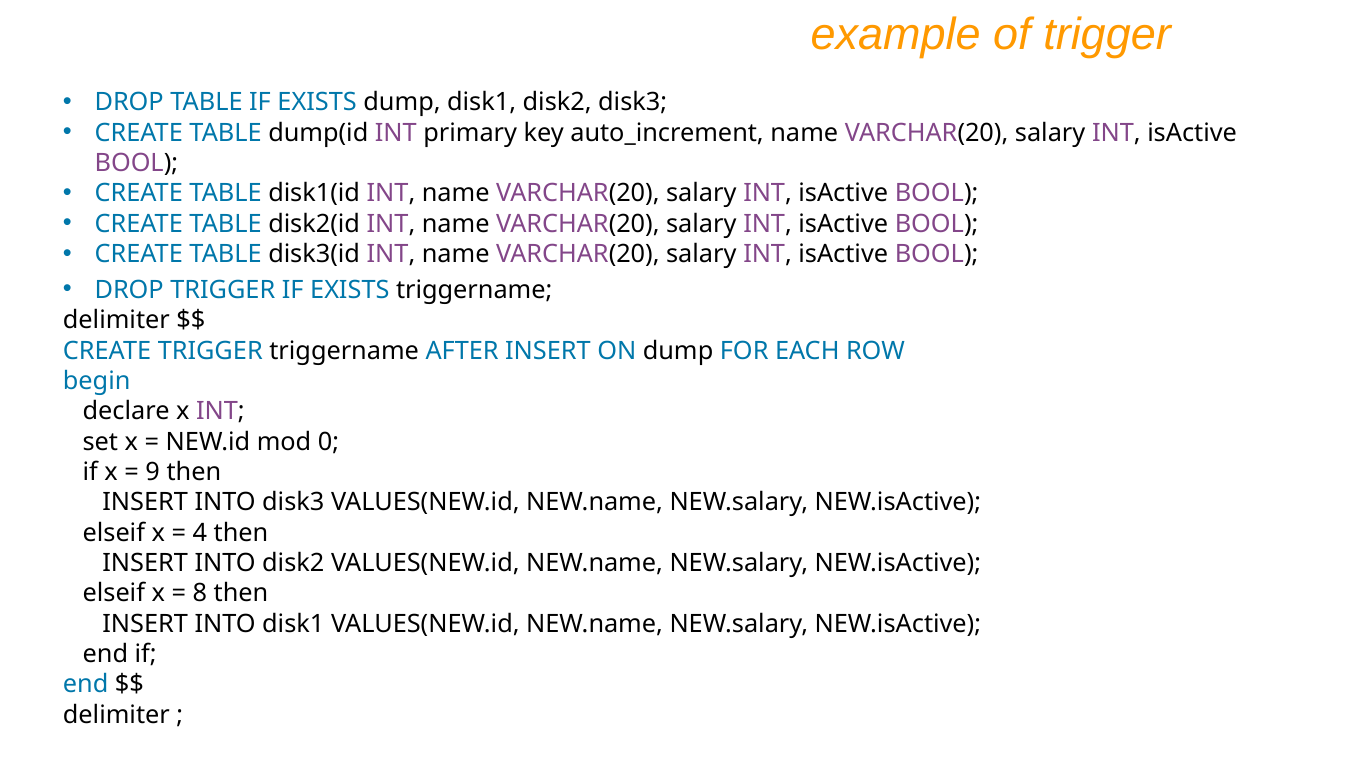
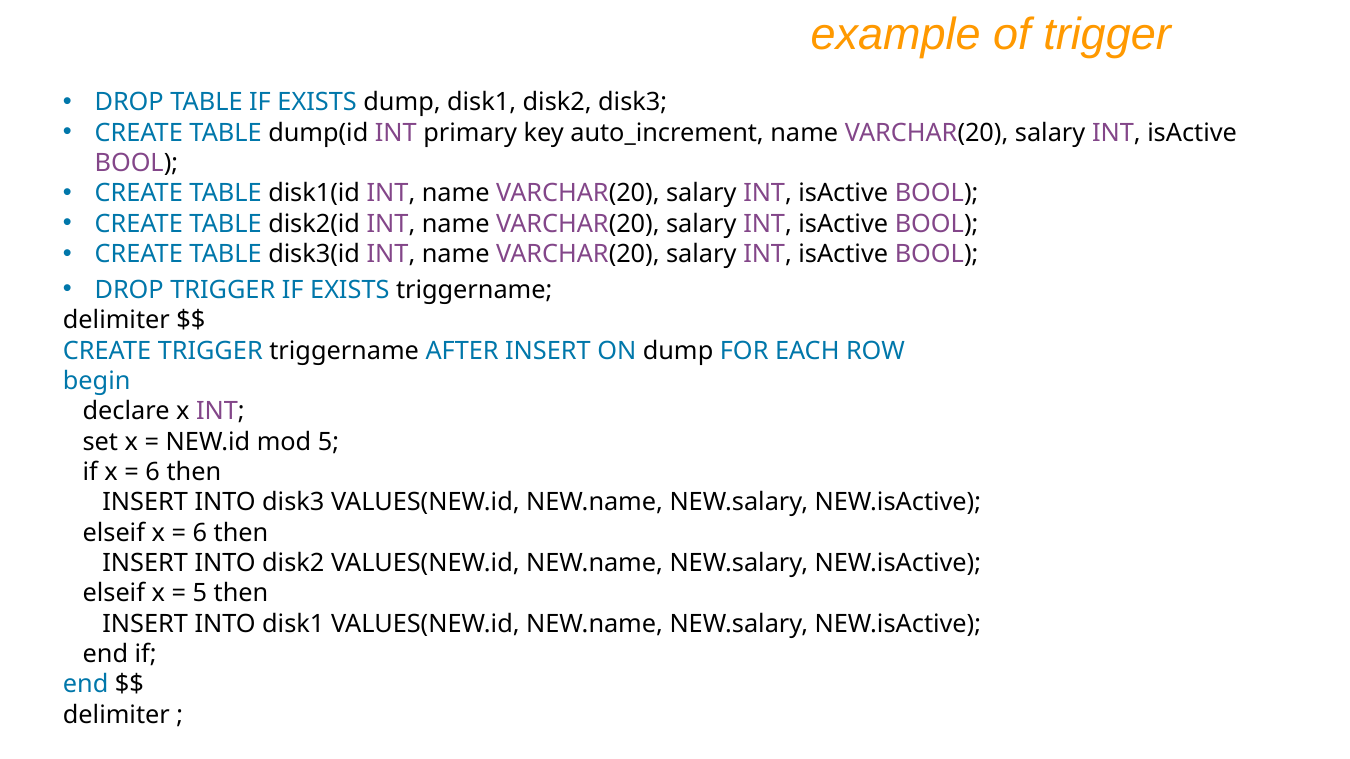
mod 0: 0 -> 5 (328, 442)
9: 9 -> 6 (153, 472)
4: 4 -> 6 (200, 533)
8: 8 -> 5 (200, 594)
